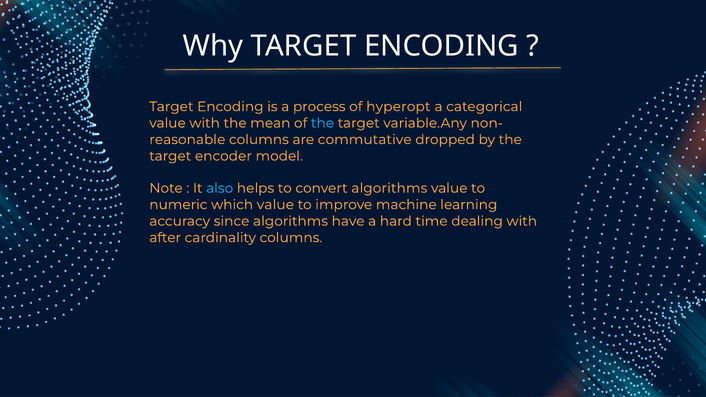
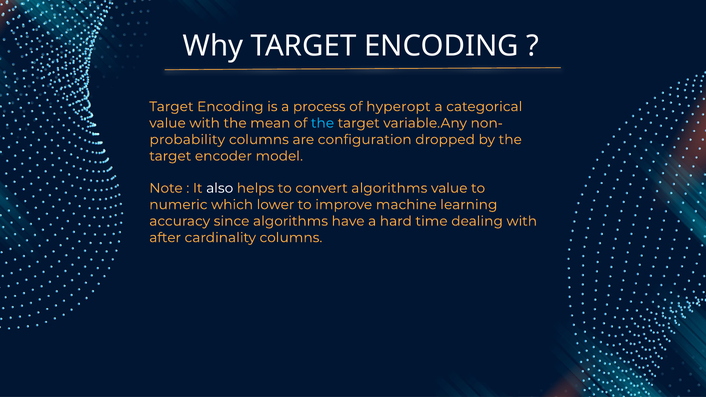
reasonable: reasonable -> probability (187, 140)
commutative: commutative -> configuration (365, 140)
also colour: light blue -> white (220, 188)
which value: value -> lower (275, 205)
